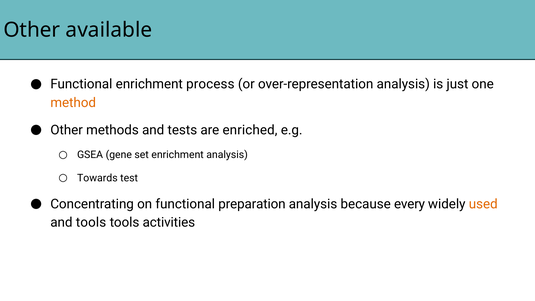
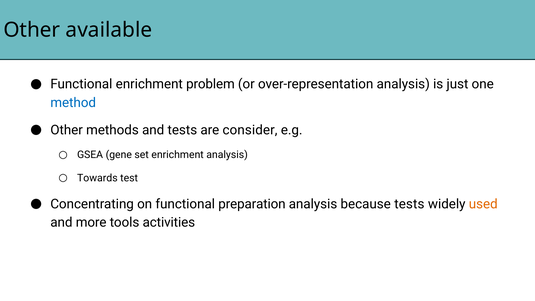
process: process -> problem (210, 84)
method colour: orange -> blue (73, 103)
enriched: enriched -> consider (250, 130)
because every: every -> tests (409, 204)
and tools: tools -> more (91, 222)
